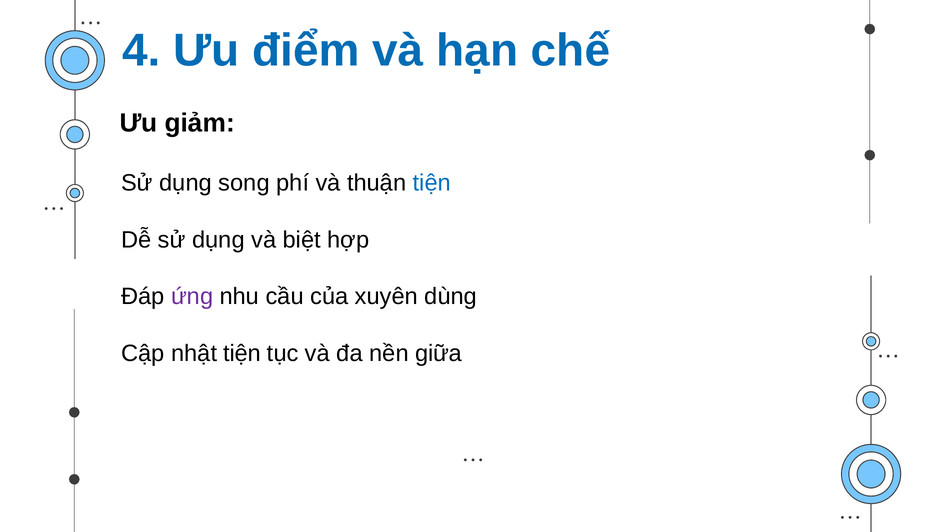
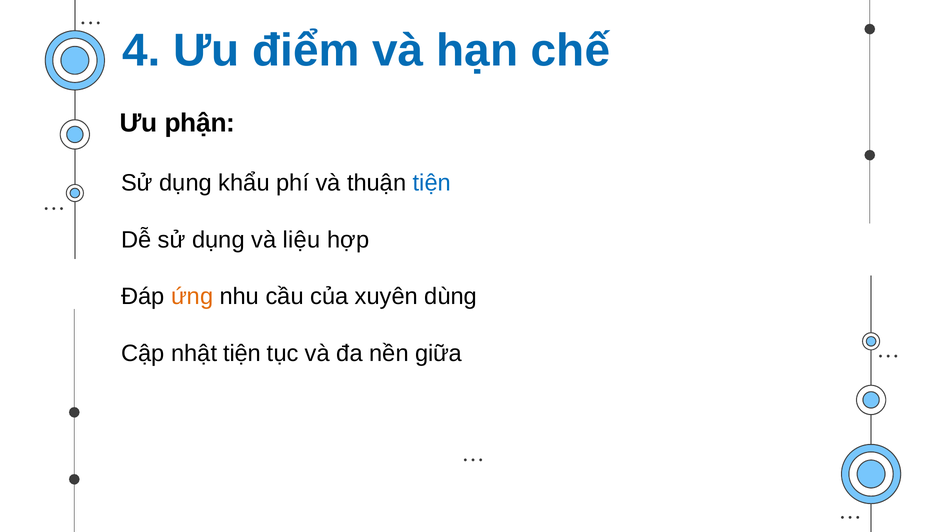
giảm: giảm -> phận (200, 123)
song: song -> khẩu (244, 183)
biệt: biệt -> liệu (302, 240)
ứng colour: purple -> orange (192, 297)
